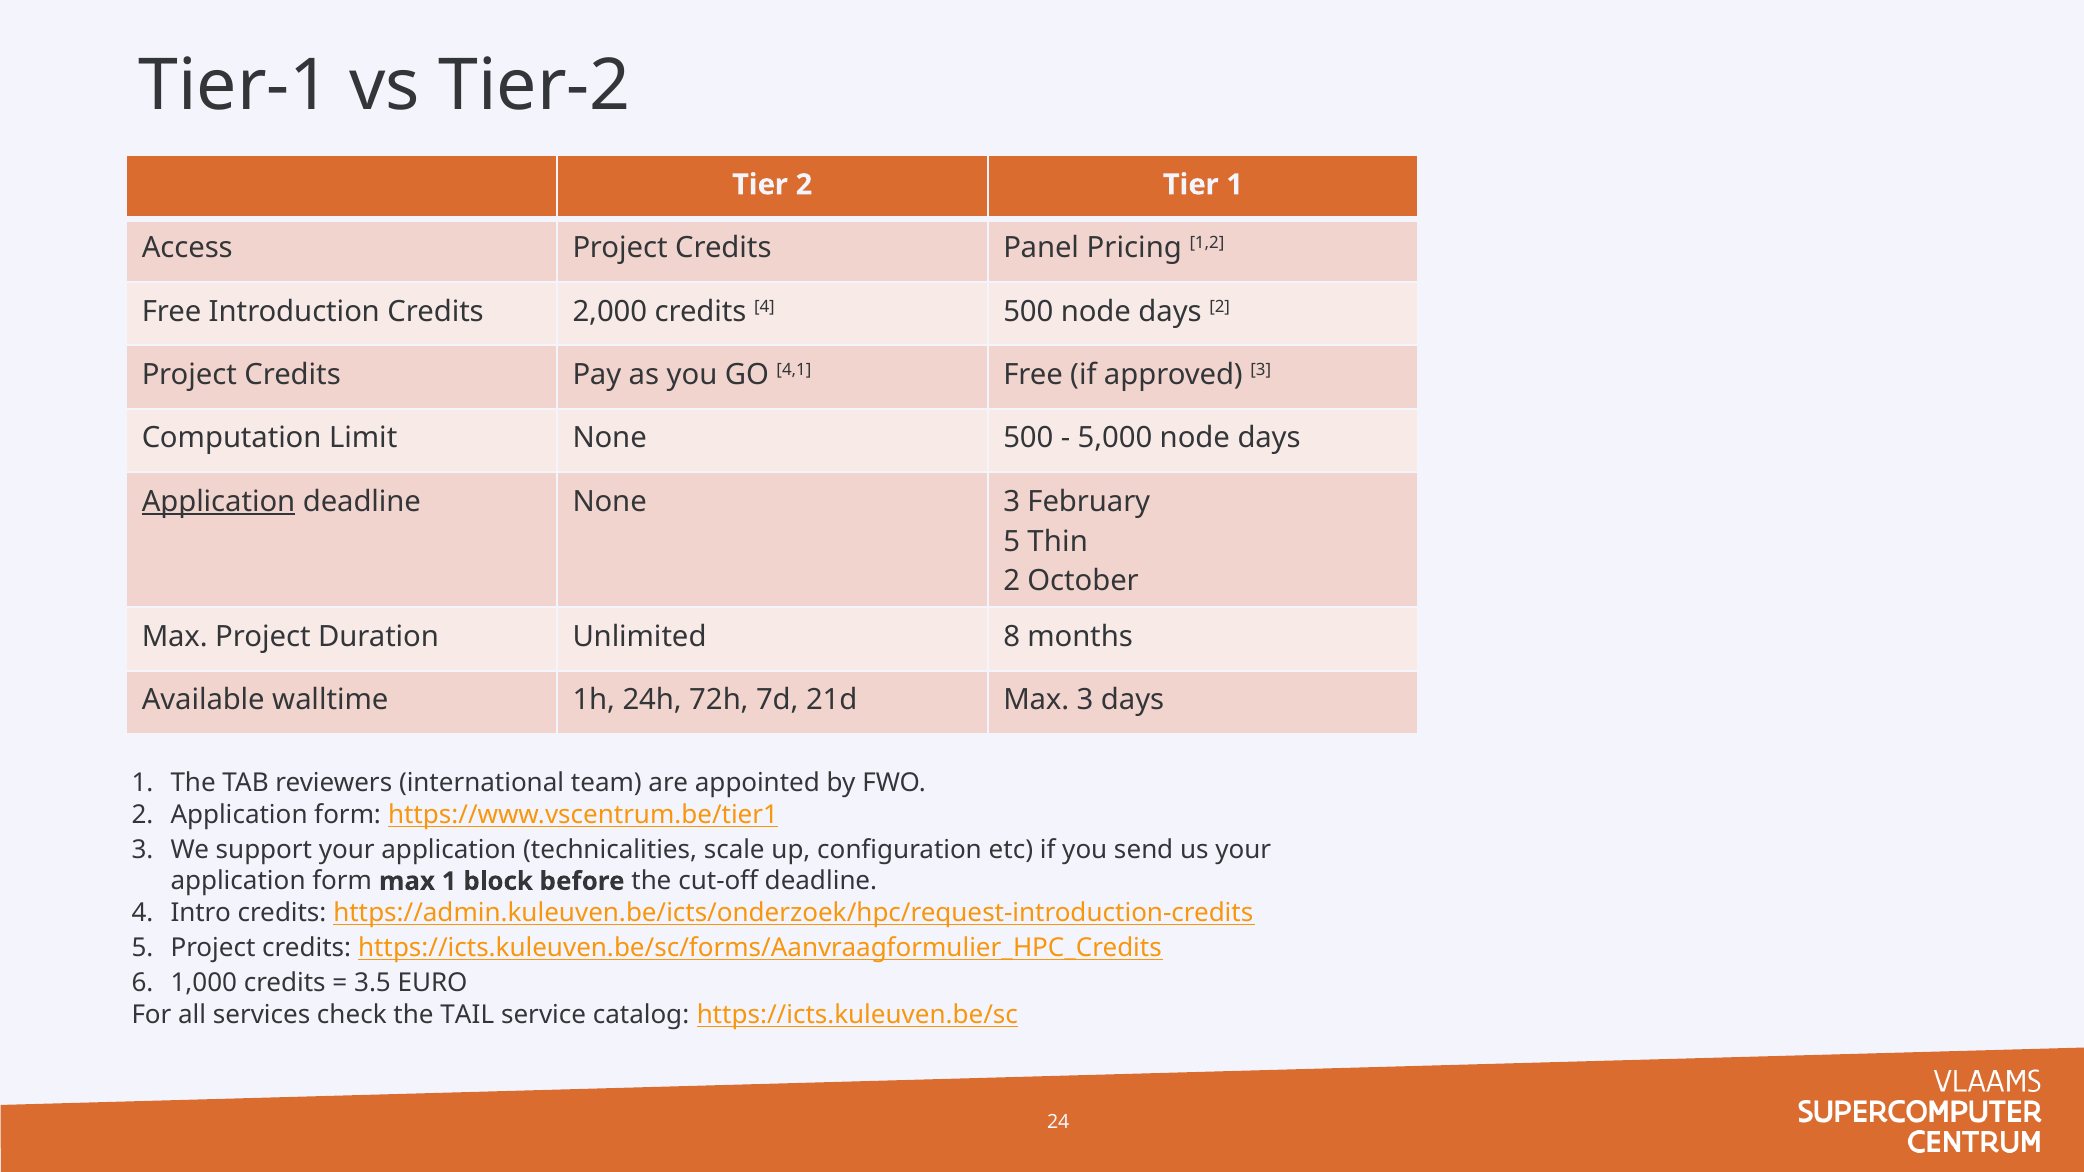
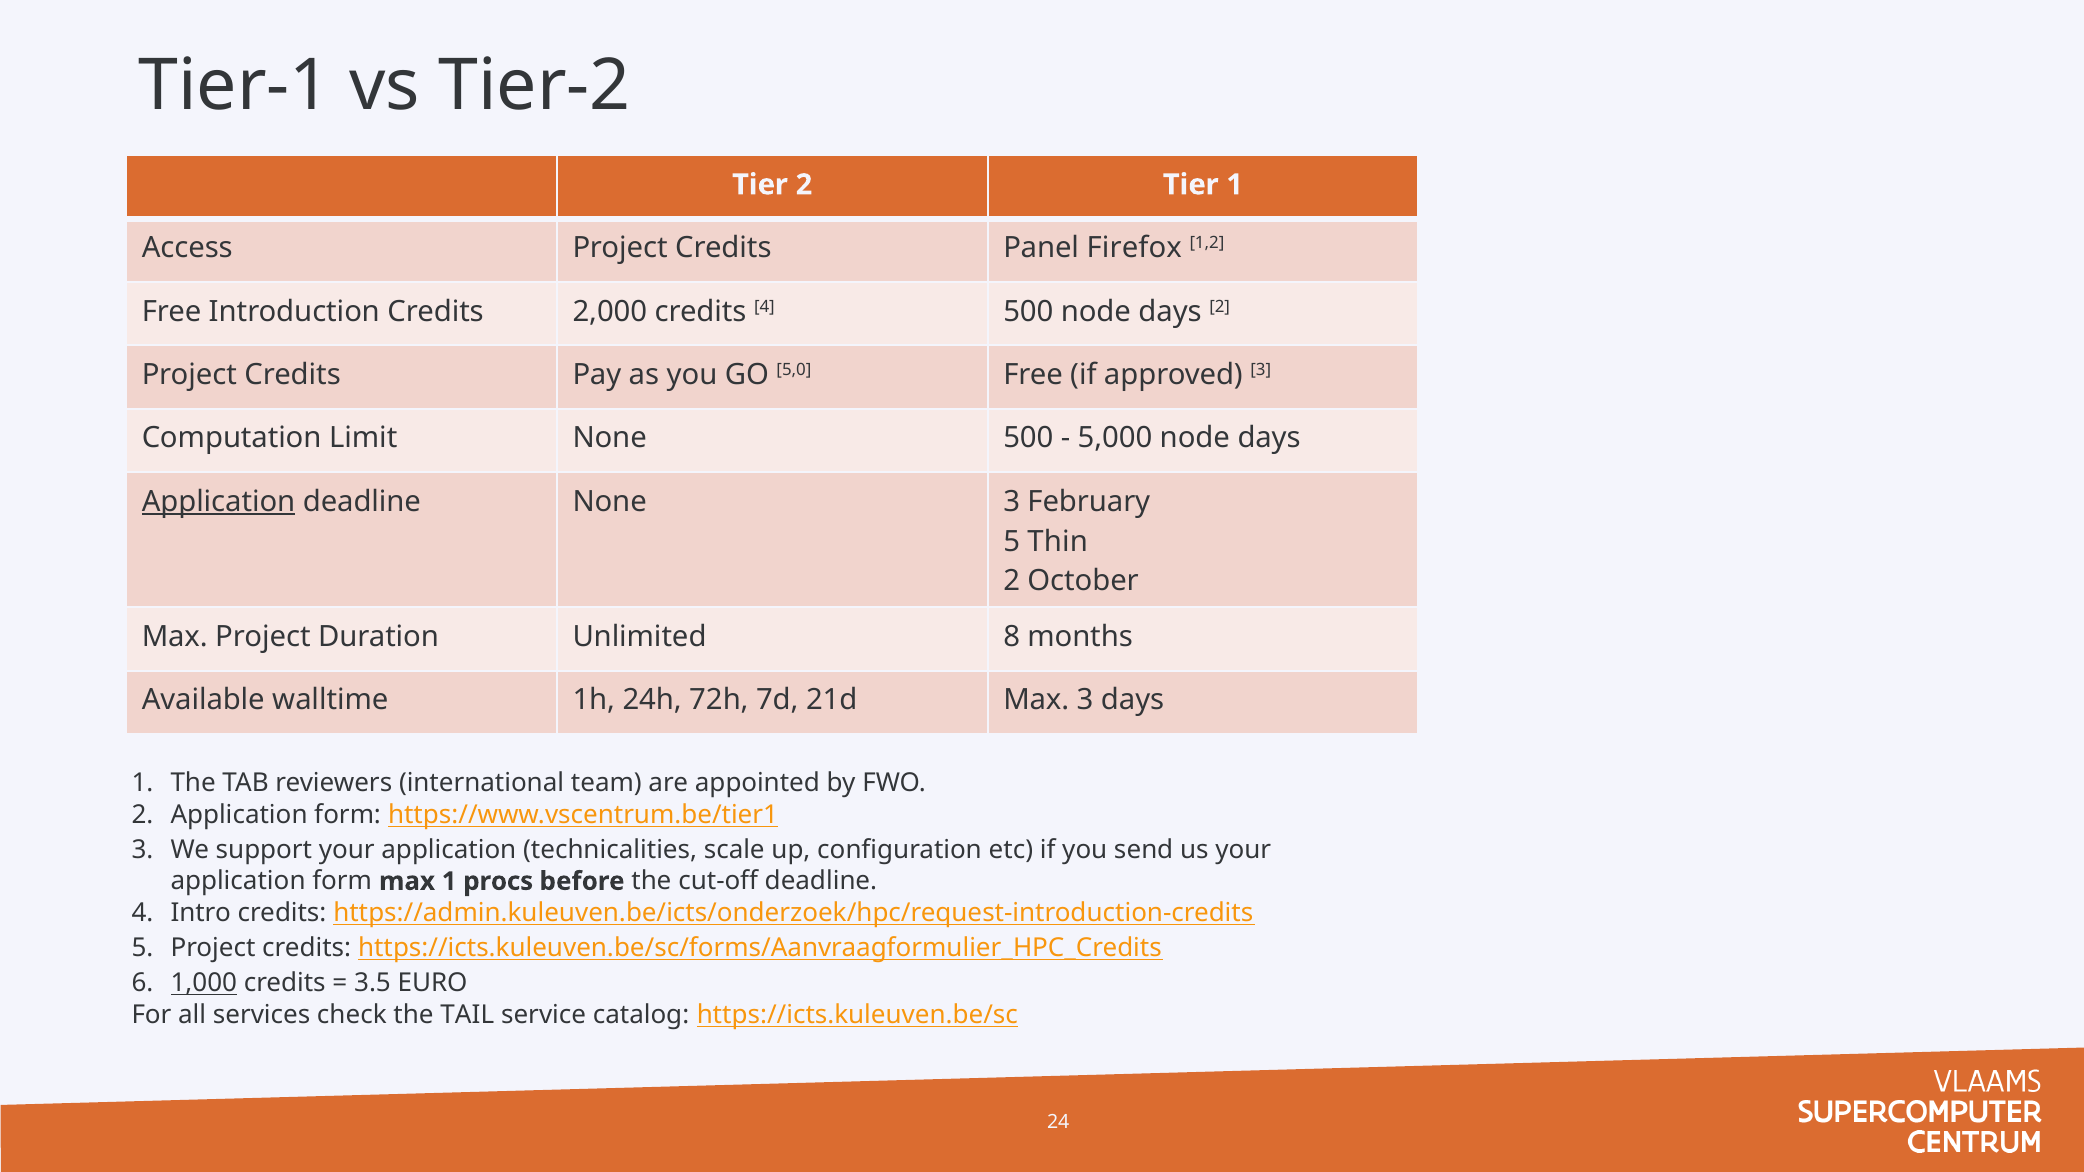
Pricing: Pricing -> Firefox (1134, 248)
4,1: 4,1 -> 5,0 (794, 370)
block: block -> procs (498, 881)
1,000 underline: none -> present (204, 984)
